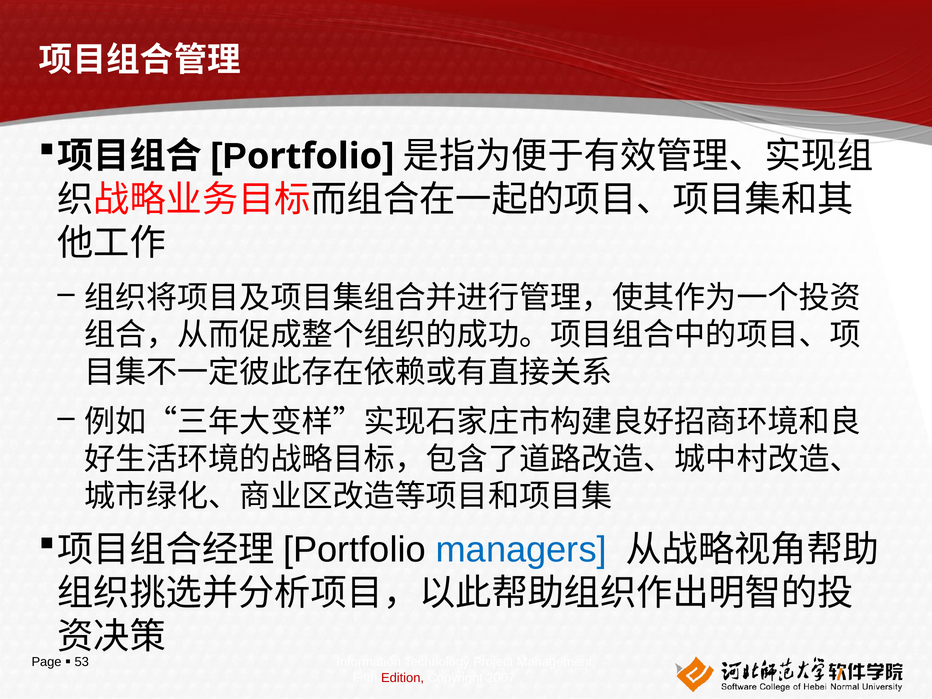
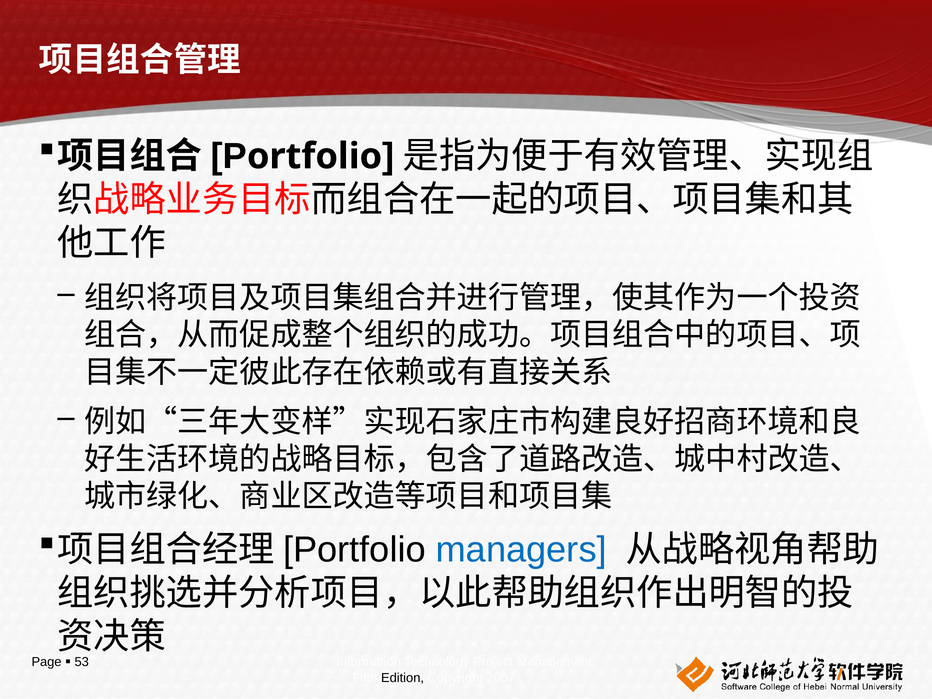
Edition colour: red -> black (403, 678)
